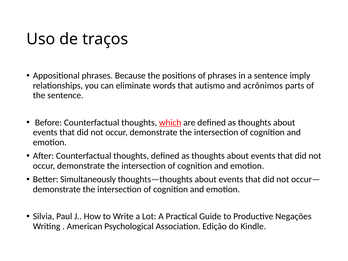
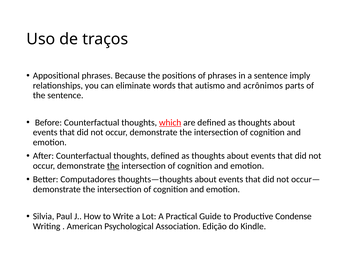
the underline: none -> present (113, 166)
Simultaneously: Simultaneously -> Computadores (88, 179)
Negações: Negações -> Condense (293, 216)
